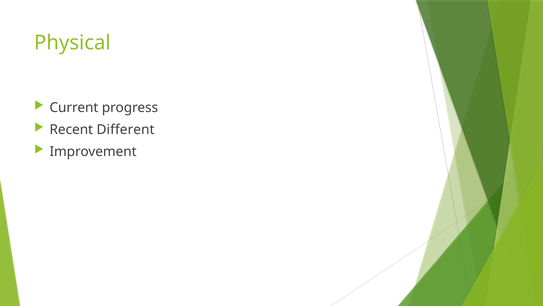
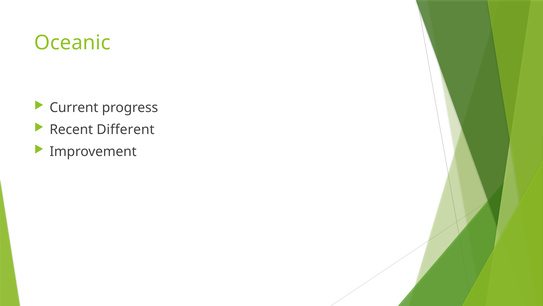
Physical: Physical -> Oceanic (72, 43)
